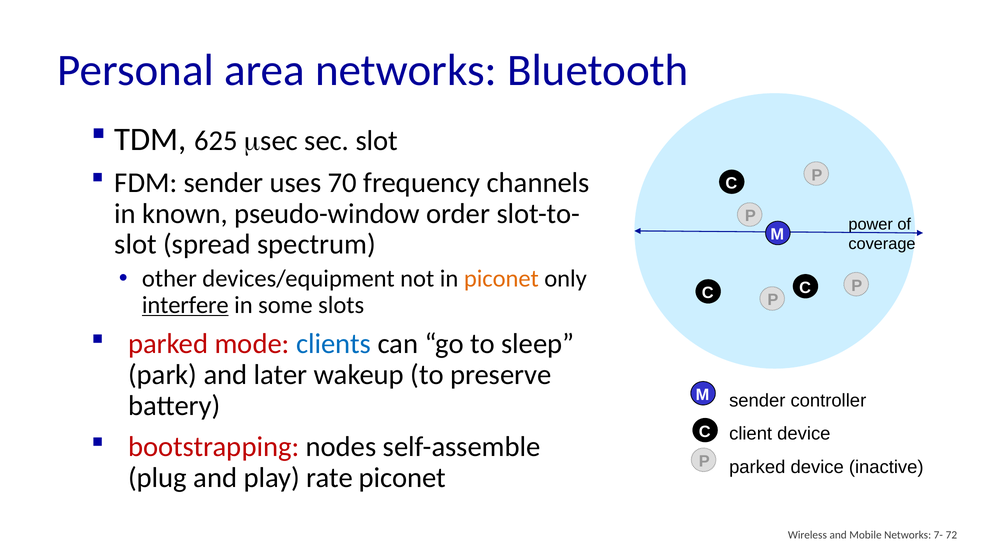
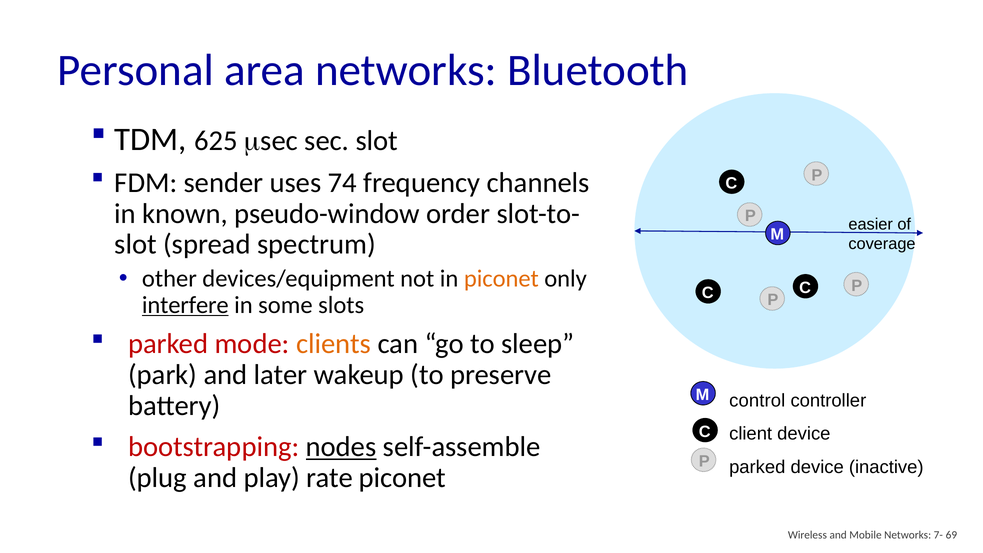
70: 70 -> 74 (342, 183)
power: power -> easier (871, 224)
clients colour: blue -> orange (334, 344)
sender: sender -> control (757, 401)
nodes underline: none -> present (341, 447)
72: 72 -> 69 (951, 535)
